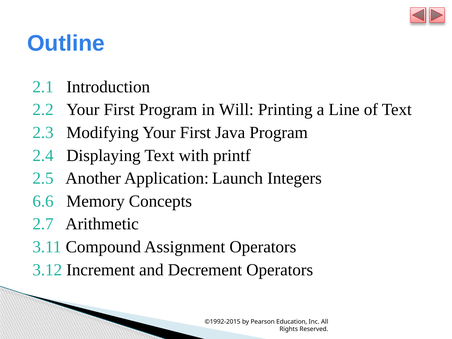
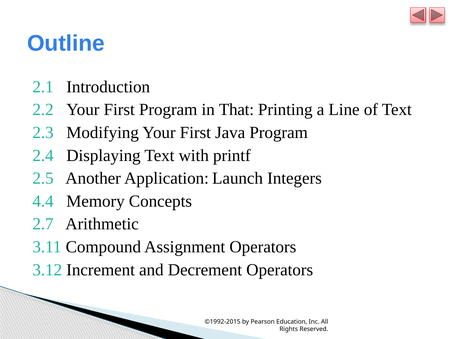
Will: Will -> That (236, 110)
6.6: 6.6 -> 4.4 (43, 201)
